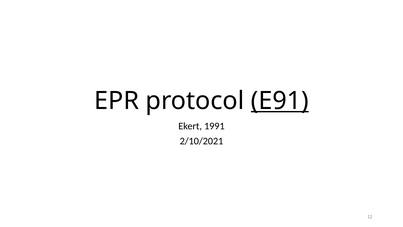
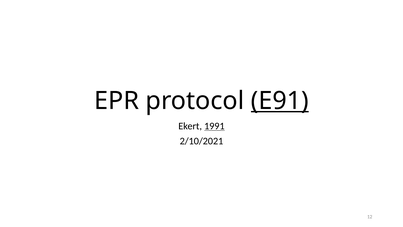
1991 underline: none -> present (214, 126)
